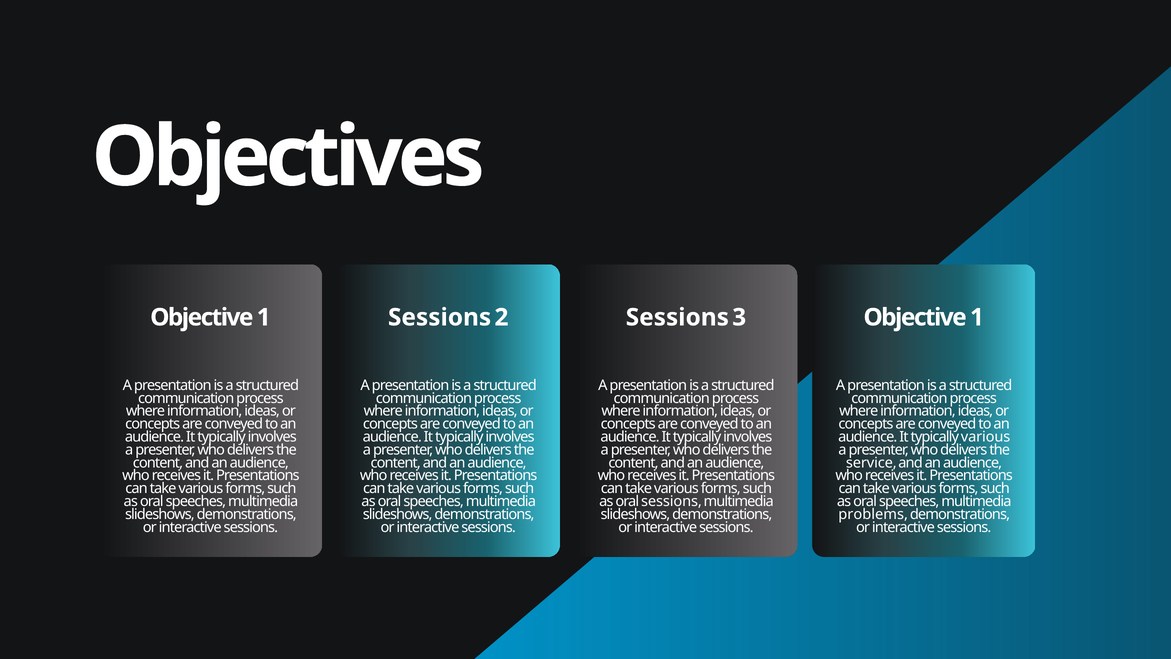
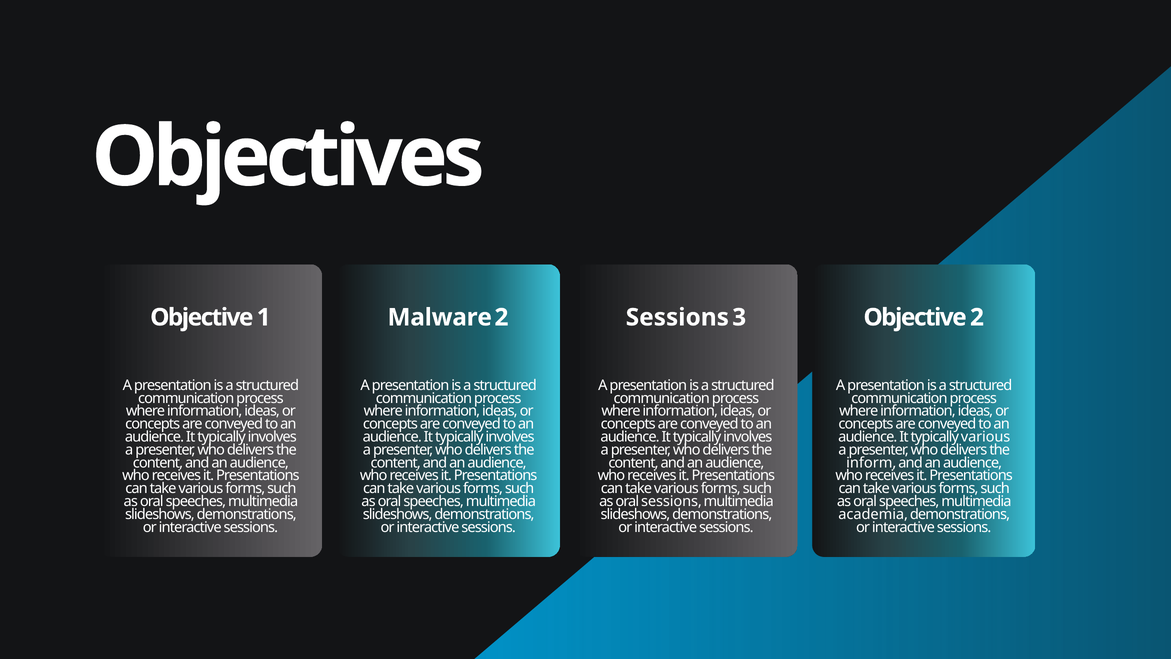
Sessions: Sessions -> Malware (440, 317)
1: 1 -> 2 (977, 317)
service: service -> inform (871, 463)
problems: problems -> academia (873, 514)
